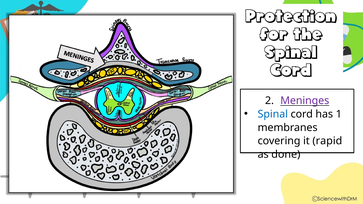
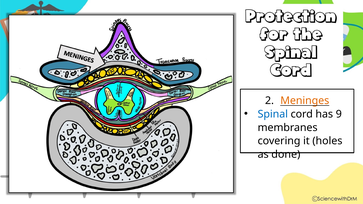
Meninges colour: purple -> orange (305, 101)
1: 1 -> 9 (339, 114)
rapid: rapid -> holes (327, 141)
